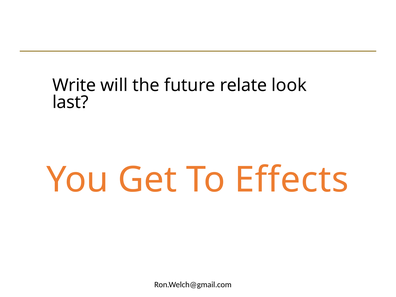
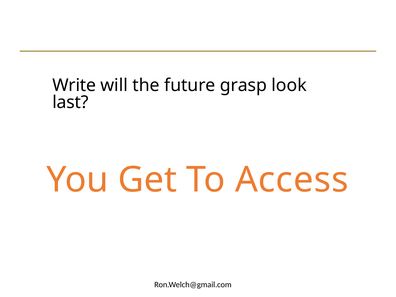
relate: relate -> grasp (243, 85)
Effects: Effects -> Access (292, 180)
